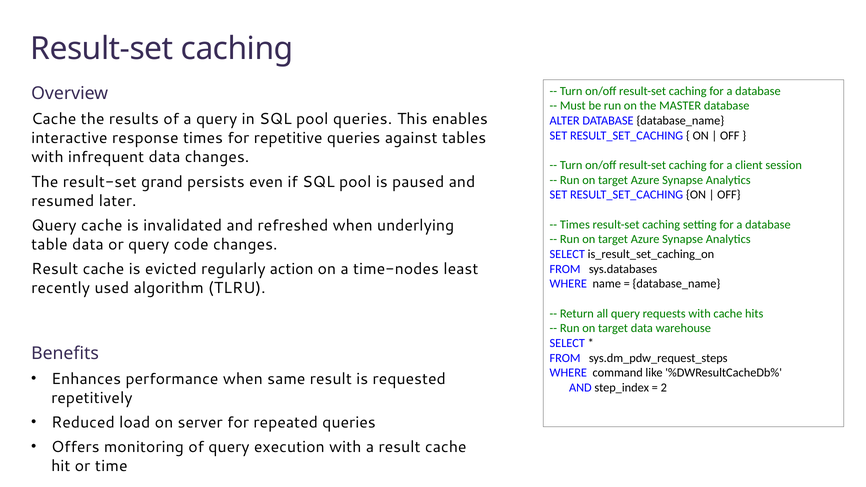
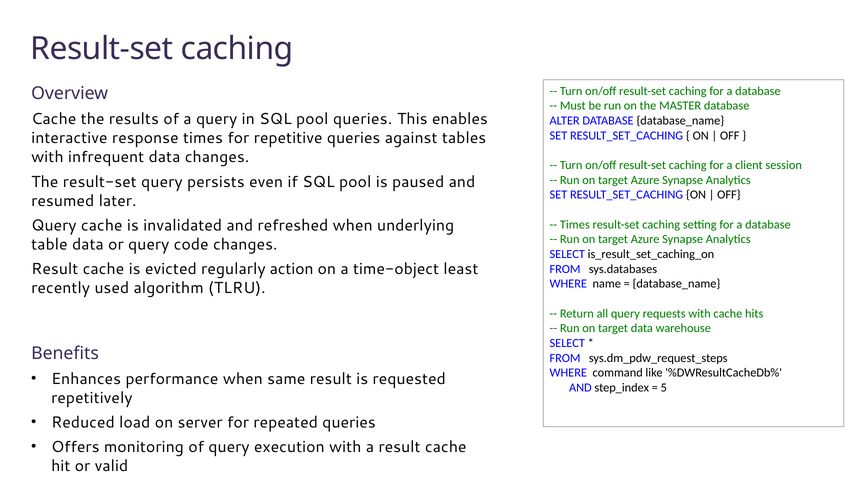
result-set grand: grand -> query (162, 182)
time-nodes: time-nodes -> time-object (396, 269)
2: 2 -> 5 (664, 388)
time: time -> valid (111, 466)
